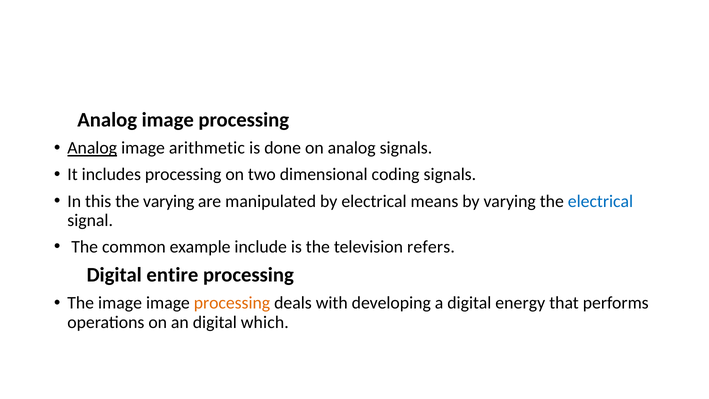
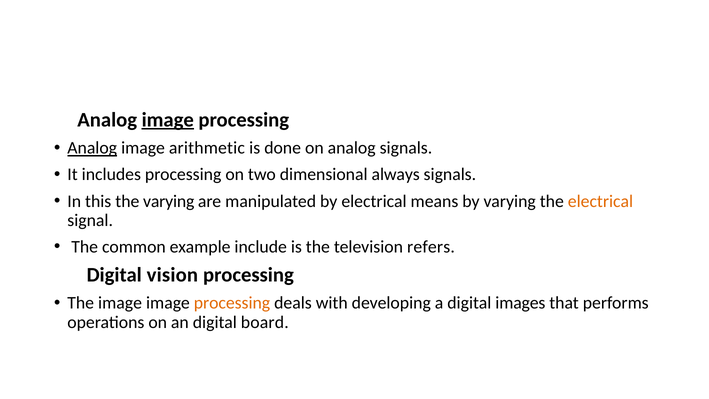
image underline: none -> present (168, 120)
coding: coding -> always (396, 175)
electrical colour: blue -> orange (600, 201)
entire: entire -> vision (172, 275)
energy: energy -> images (520, 303)
which: which -> board (265, 322)
